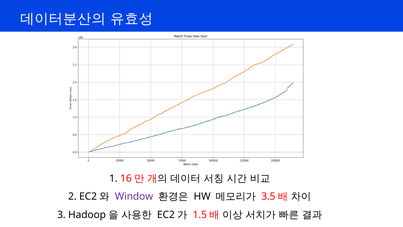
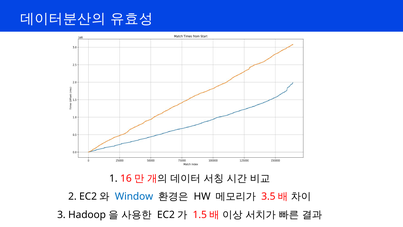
Window colour: purple -> blue (134, 196)
